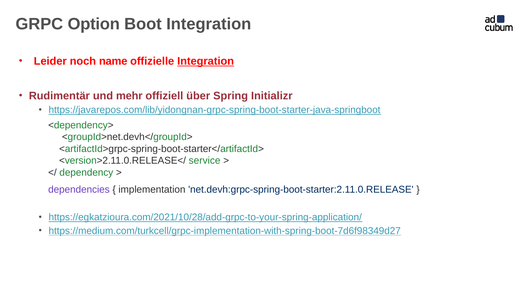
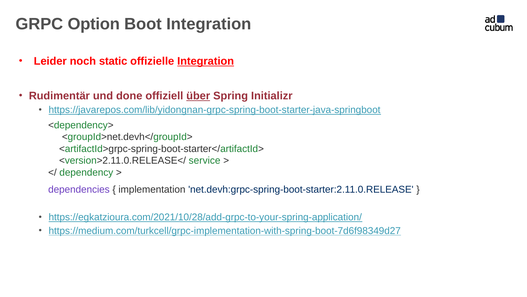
name: name -> static (113, 61)
mehr: mehr -> done (129, 96)
über underline: none -> present (198, 96)
